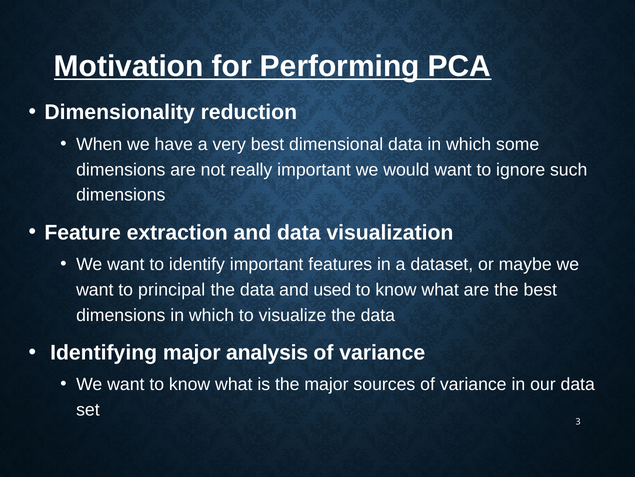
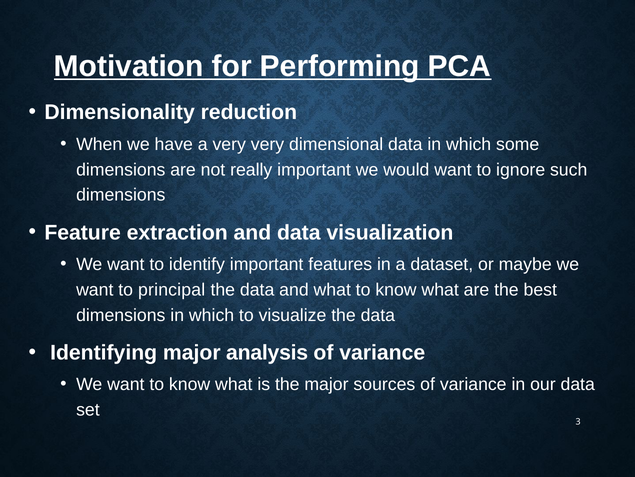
very best: best -> very (267, 144)
and used: used -> what (332, 289)
